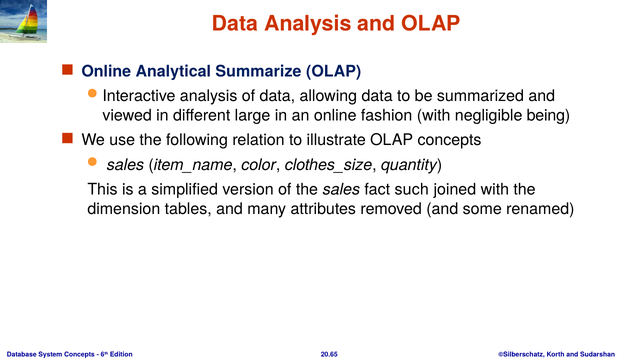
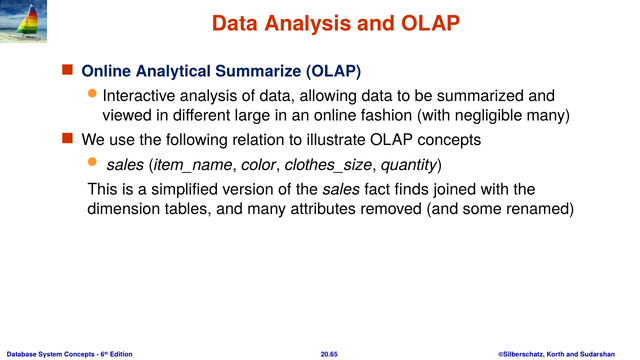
negligible being: being -> many (548, 115)
such: such -> finds (412, 190)
